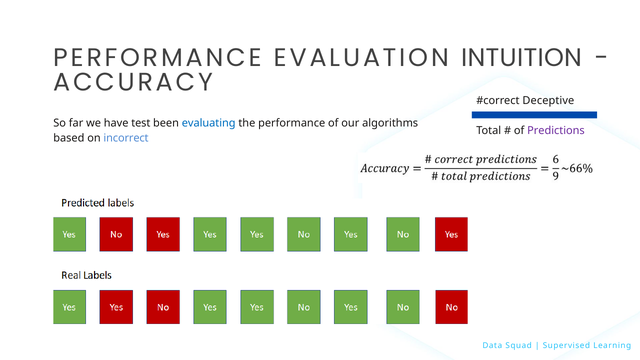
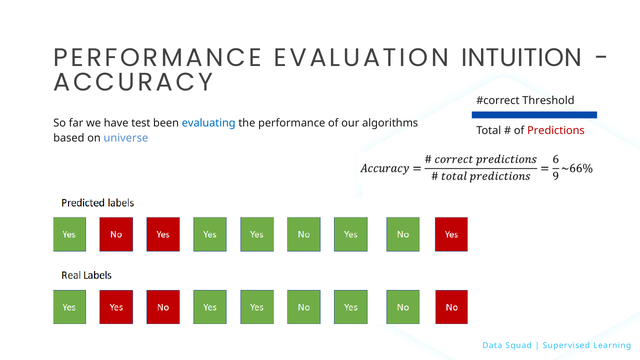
Deceptive: Deceptive -> Threshold (548, 101)
Predictions colour: purple -> red (556, 131)
incorrect: incorrect -> universe (126, 138)
